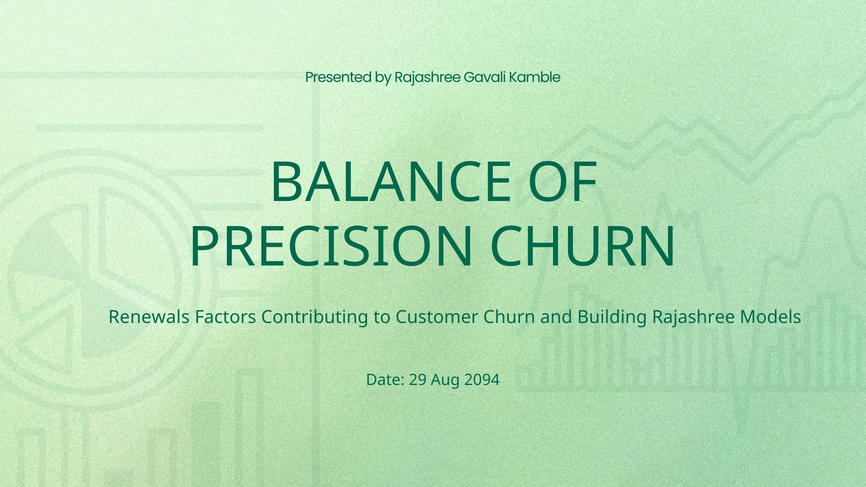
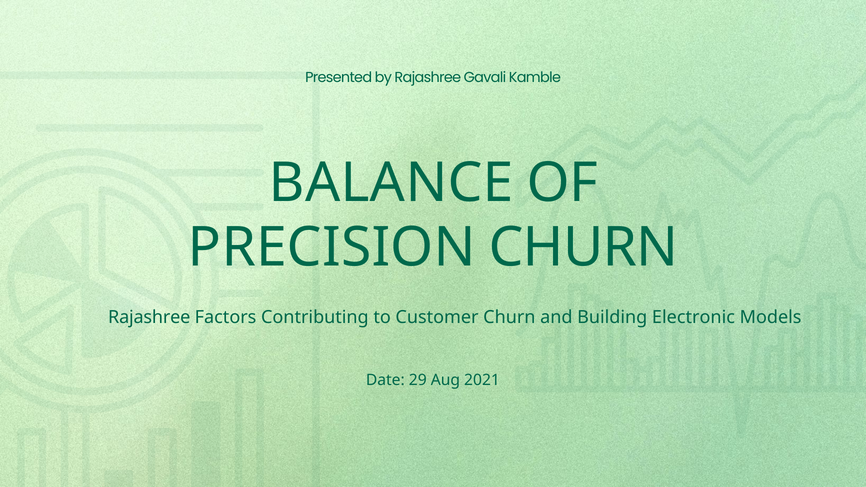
Renewals: Renewals -> Rajashree (149, 317)
Building Rajashree: Rajashree -> Electronic (693, 317)
2094: 2094 -> 2021 (482, 380)
